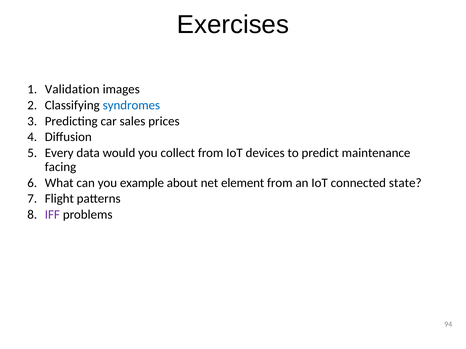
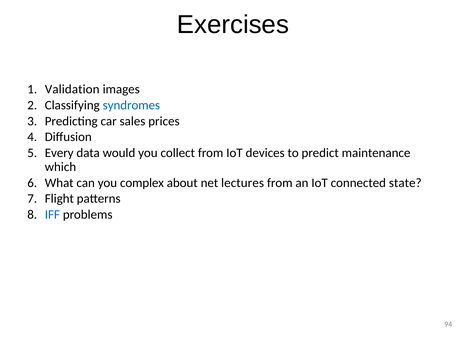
facing: facing -> which (60, 167)
example: example -> complex (142, 183)
element: element -> lectures (243, 183)
IFF colour: purple -> blue (52, 215)
